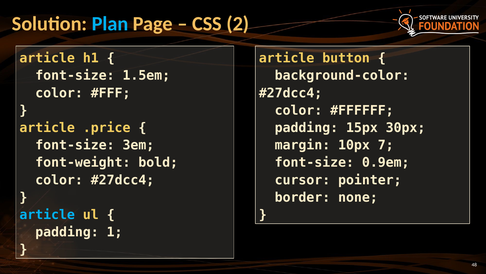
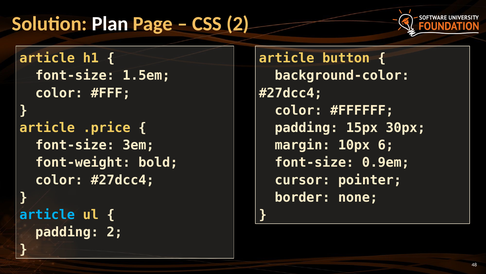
Plan colour: light blue -> white (110, 24)
7: 7 -> 6 (386, 145)
padding 1: 1 -> 2 (115, 232)
